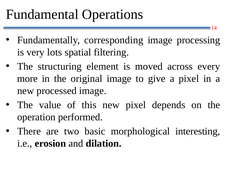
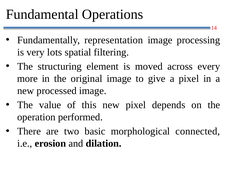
corresponding: corresponding -> representation (114, 40)
interesting: interesting -> connected (198, 131)
